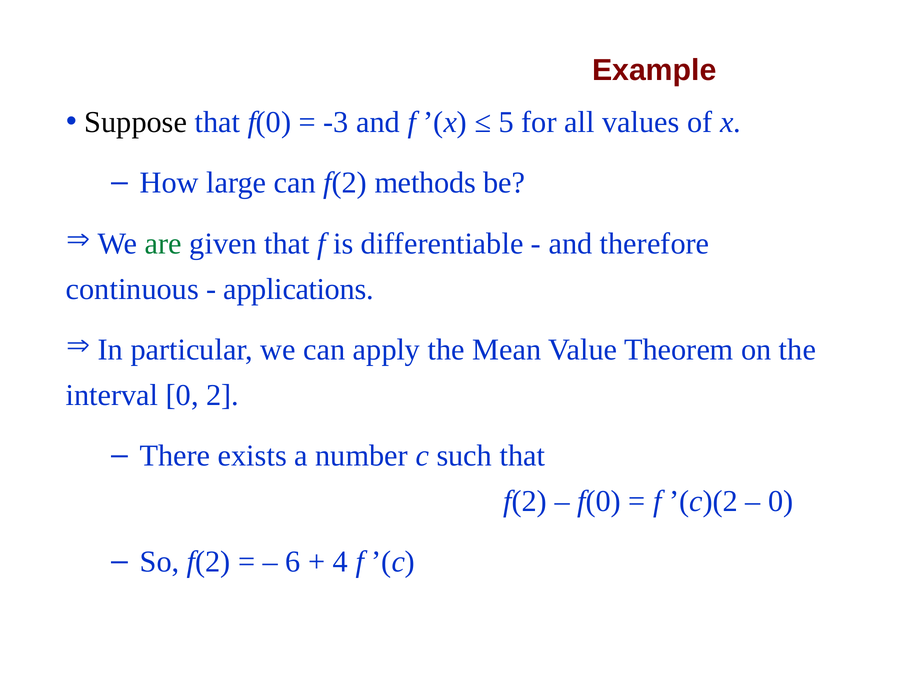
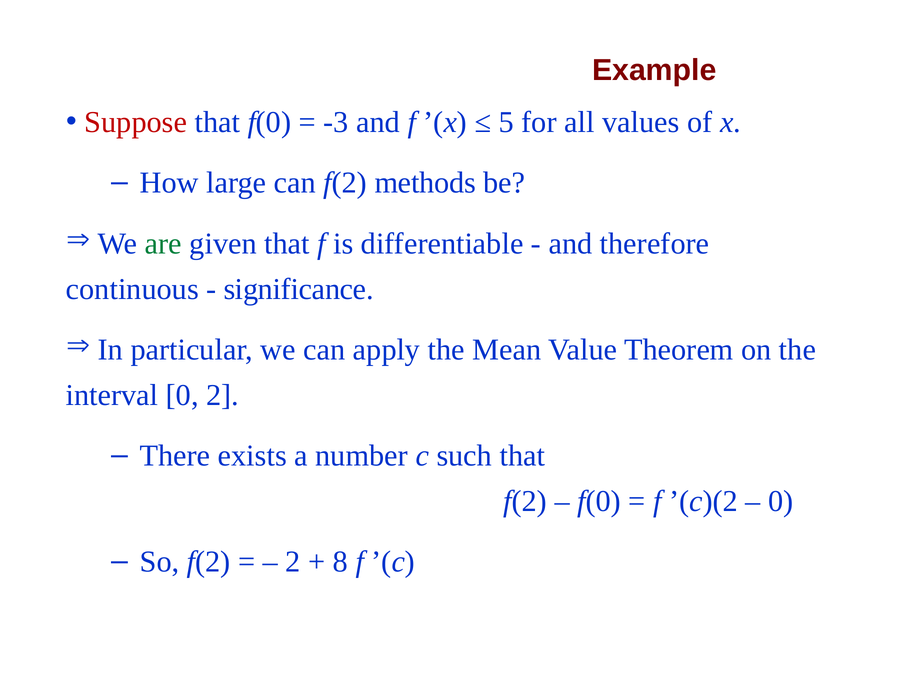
Suppose colour: black -> red (136, 122)
applications: applications -> significance (299, 289)
6: 6 -> 2 (293, 562)
4: 4 -> 8 (340, 562)
